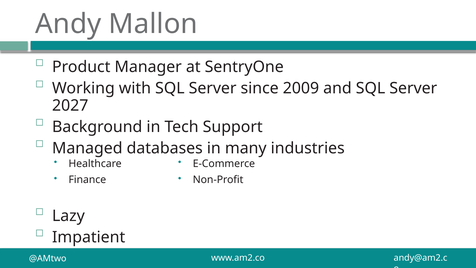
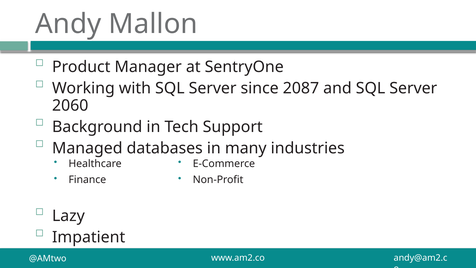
2009: 2009 -> 2087 (301, 88)
2027: 2027 -> 2060 (70, 105)
